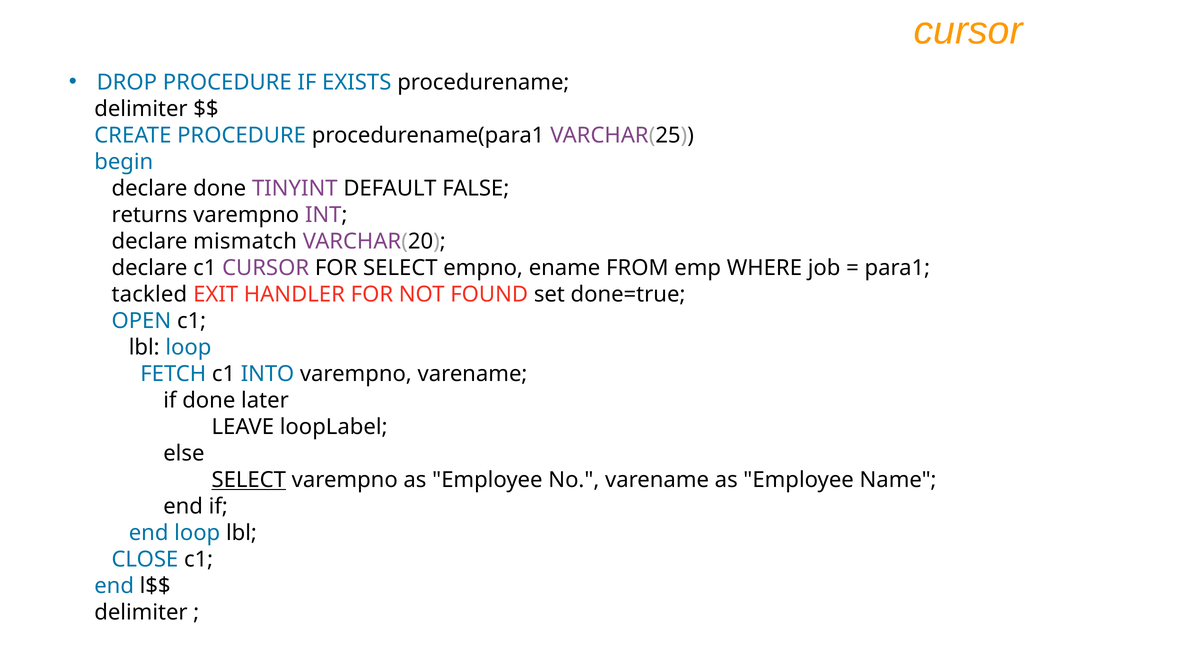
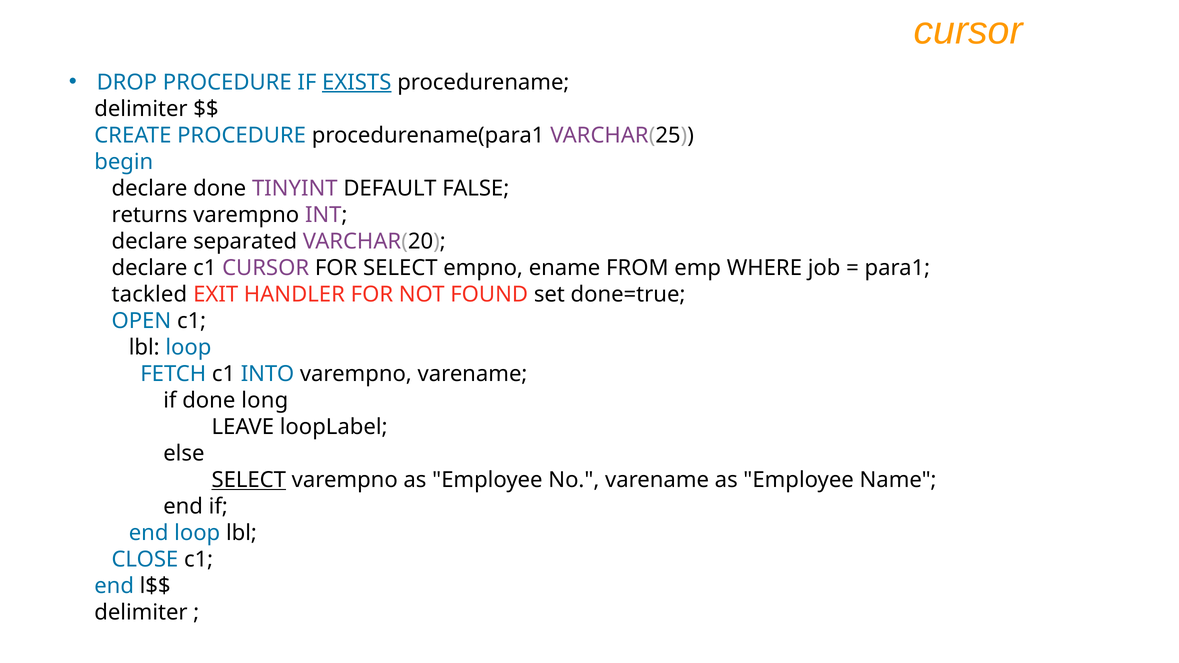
EXISTS underline: none -> present (357, 82)
mismatch: mismatch -> separated (245, 241)
later: later -> long (265, 401)
